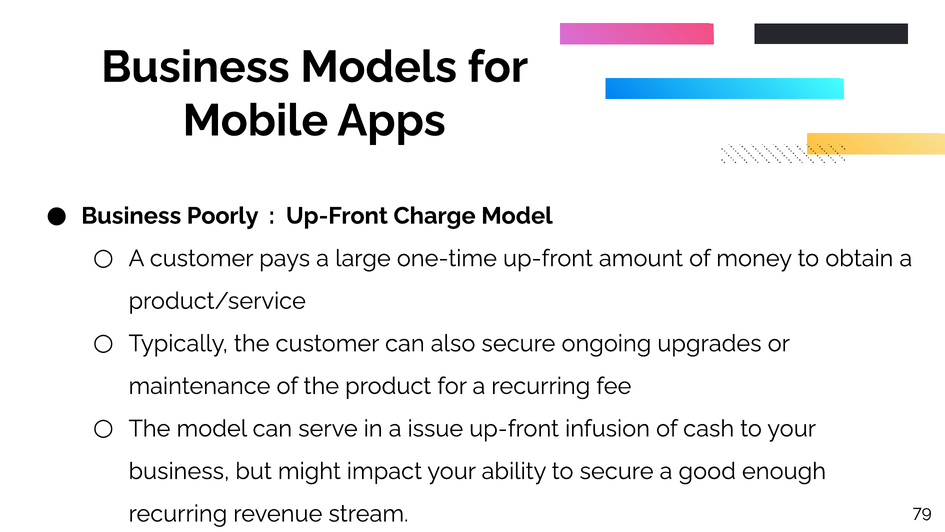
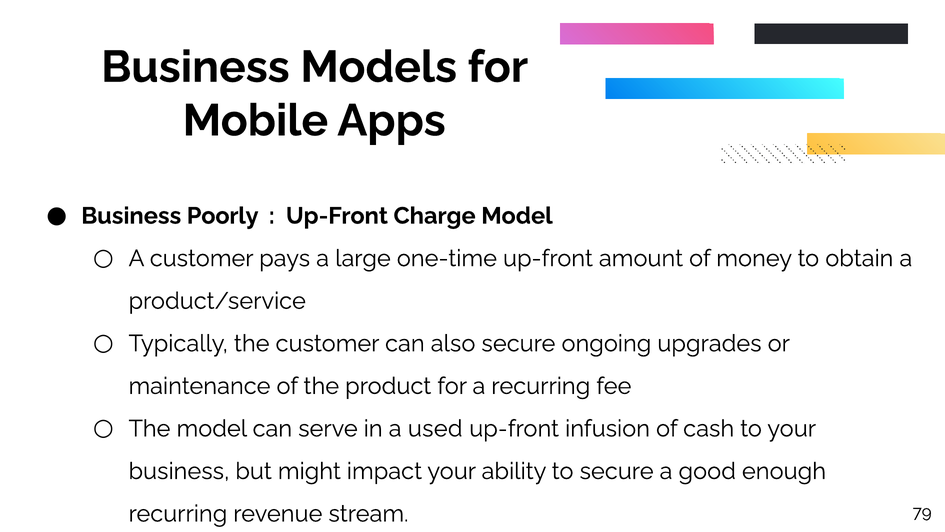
issue: issue -> used (435, 428)
